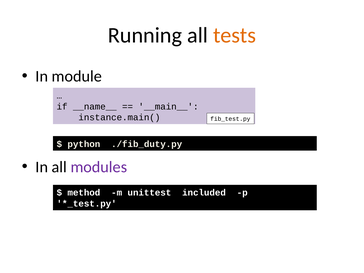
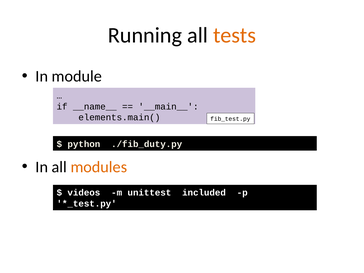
instance.main(: instance.main( -> elements.main( (119, 117)
modules colour: purple -> orange (99, 167)
method: method -> videos (84, 193)
